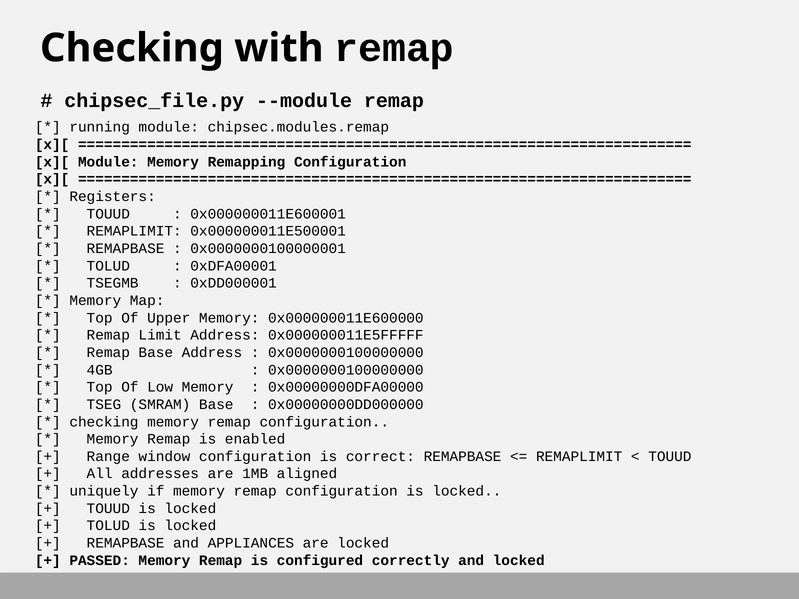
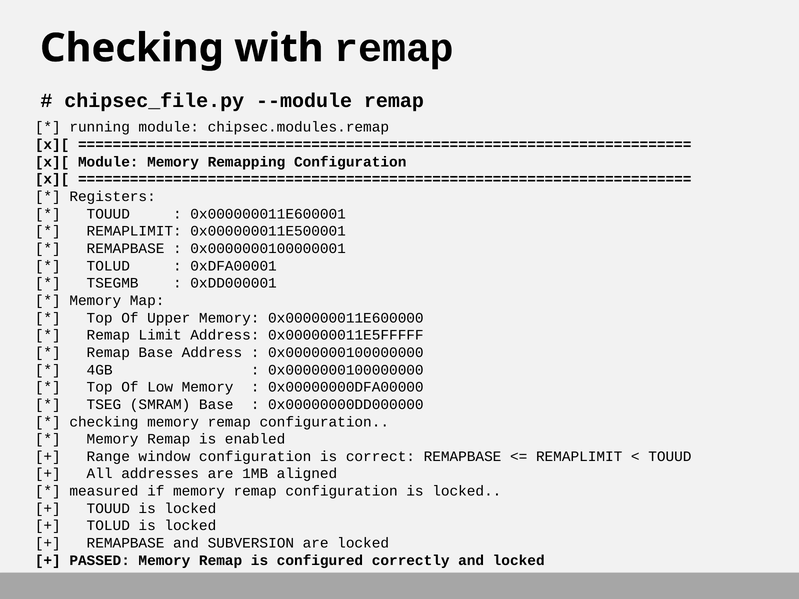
uniquely: uniquely -> measured (104, 491)
APPLIANCES: APPLIANCES -> SUBVERSION (251, 543)
